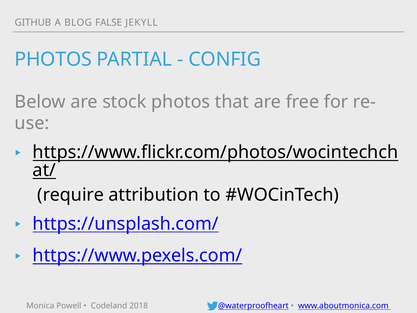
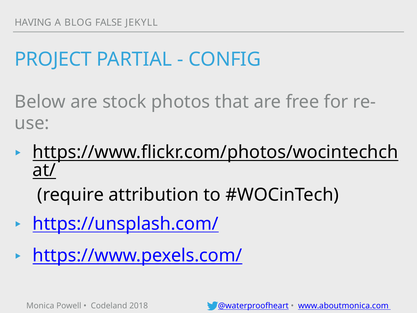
GITHUB: GITHUB -> HAVING (33, 23)
PHOTOS: PHOTOS -> PROJECT (53, 59)
